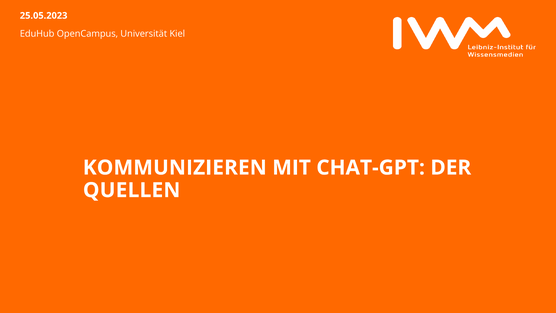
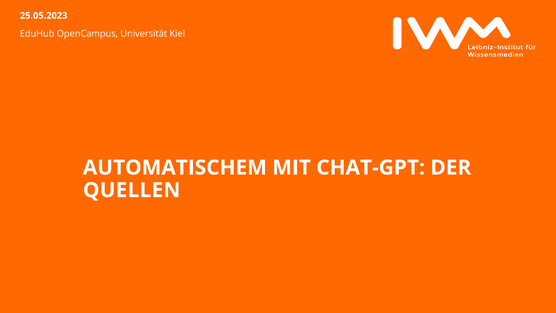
KOMMUNIZIEREN: KOMMUNIZIEREN -> AUTOMATISCHEM (175, 168)
